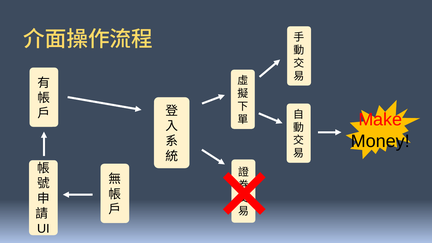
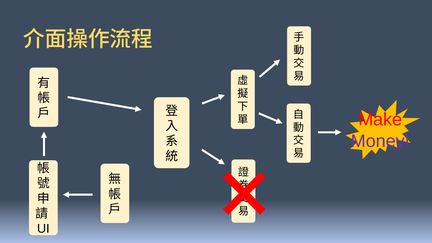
Money colour: black -> purple (380, 141)
